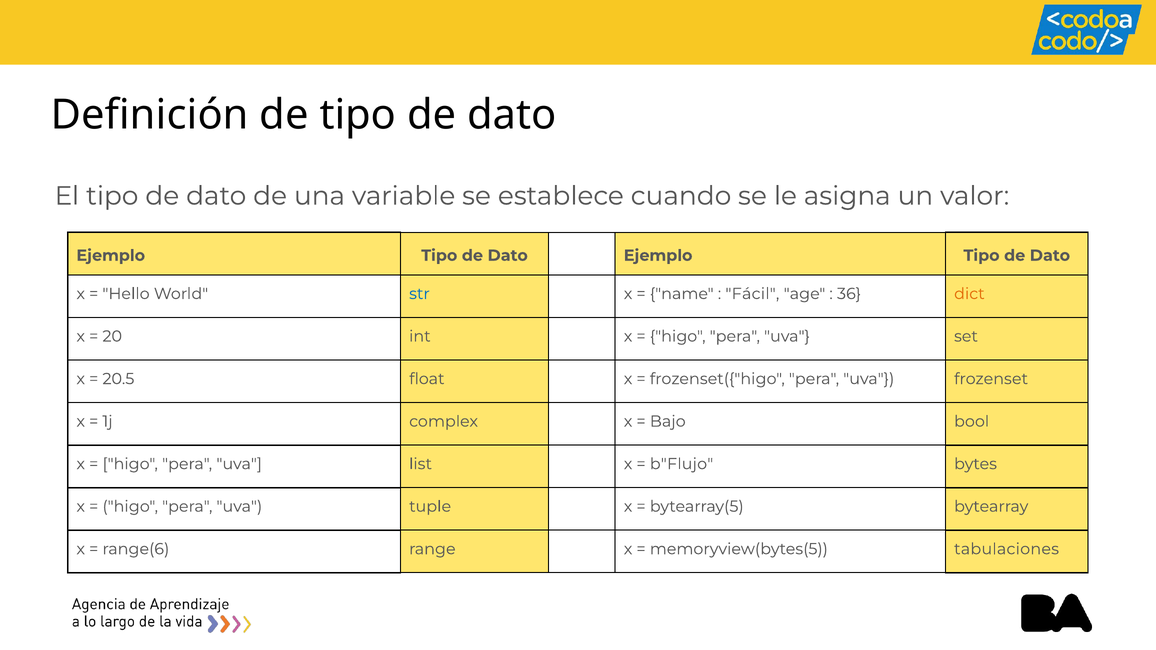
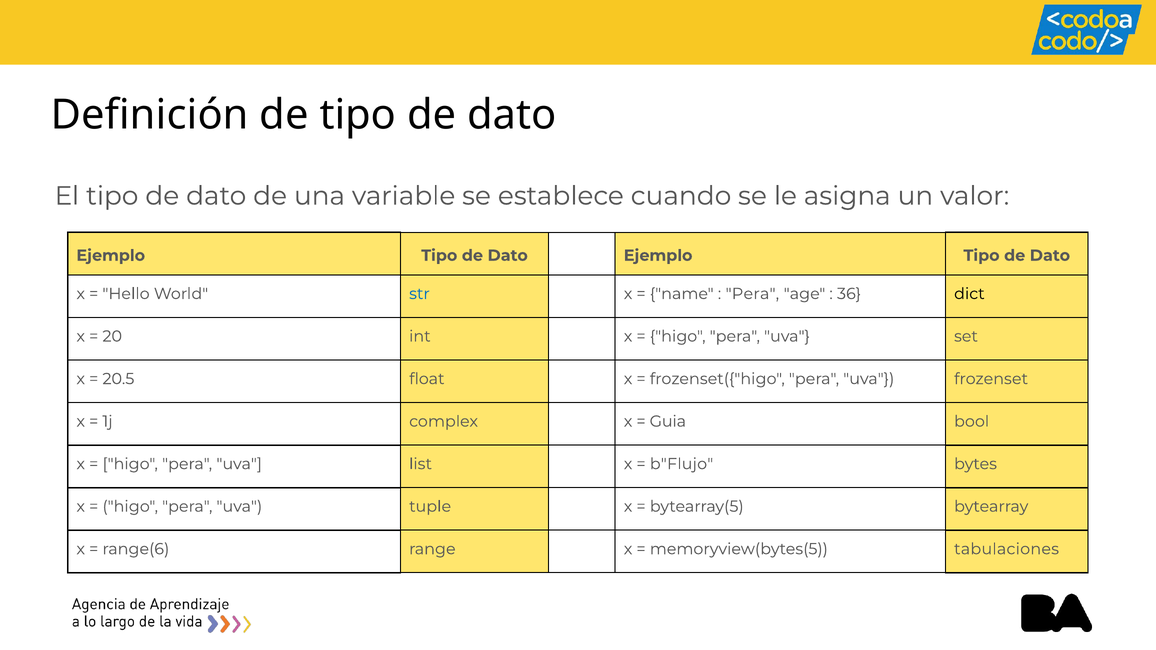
Fácil: Fácil -> Pera (752, 294)
dict colour: orange -> black (969, 294)
Bajo: Bajo -> Guia (668, 422)
